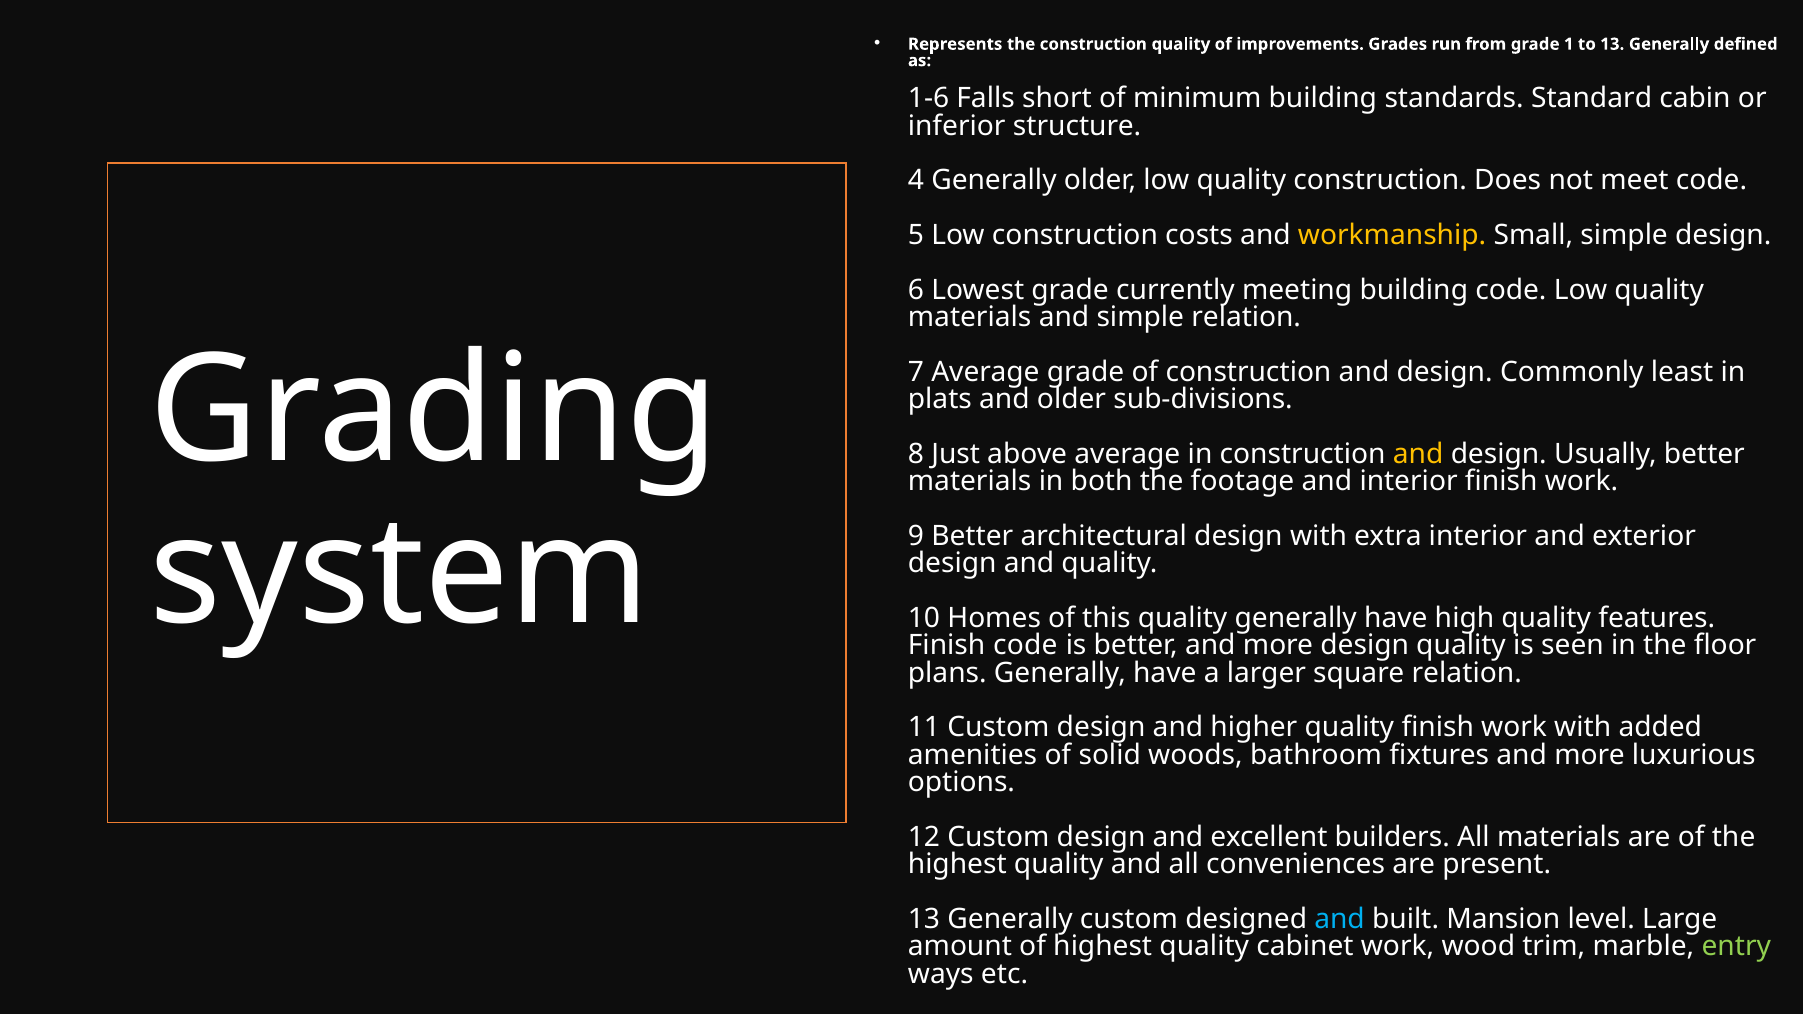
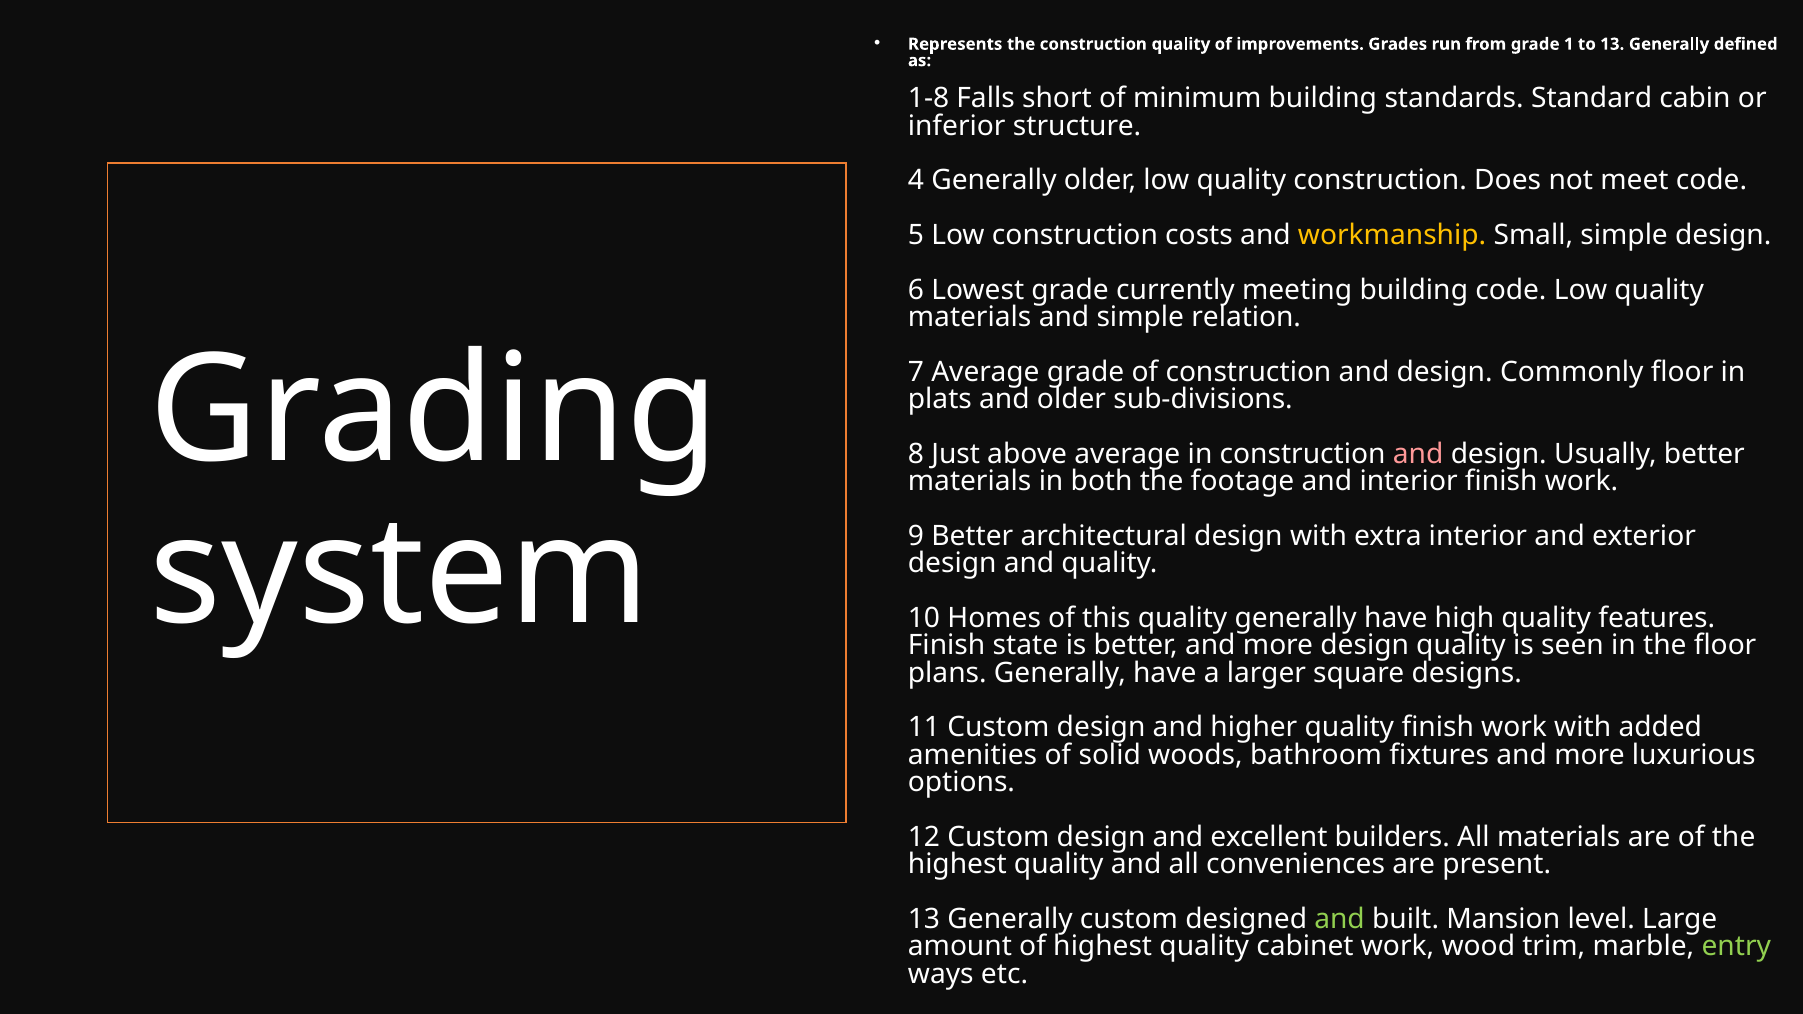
1-6: 1-6 -> 1-8 (929, 98)
Commonly least: least -> floor (1682, 372)
and colour: yellow -> pink (1418, 454)
Finish code: code -> state (1025, 646)
square relation: relation -> designs (1467, 673)
and colour: light blue -> light green (1339, 919)
